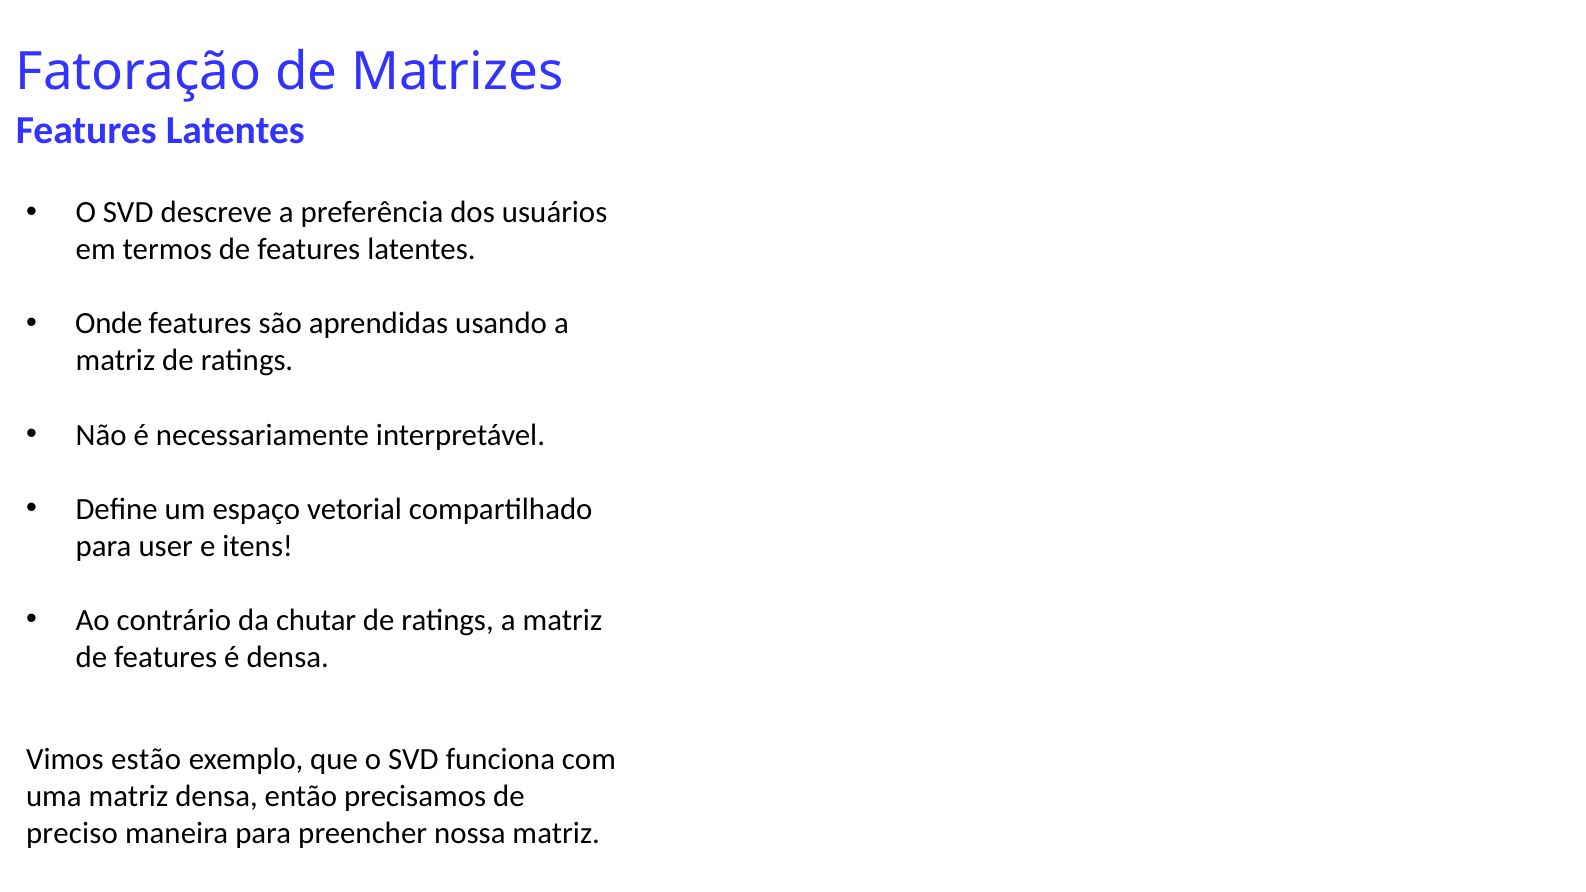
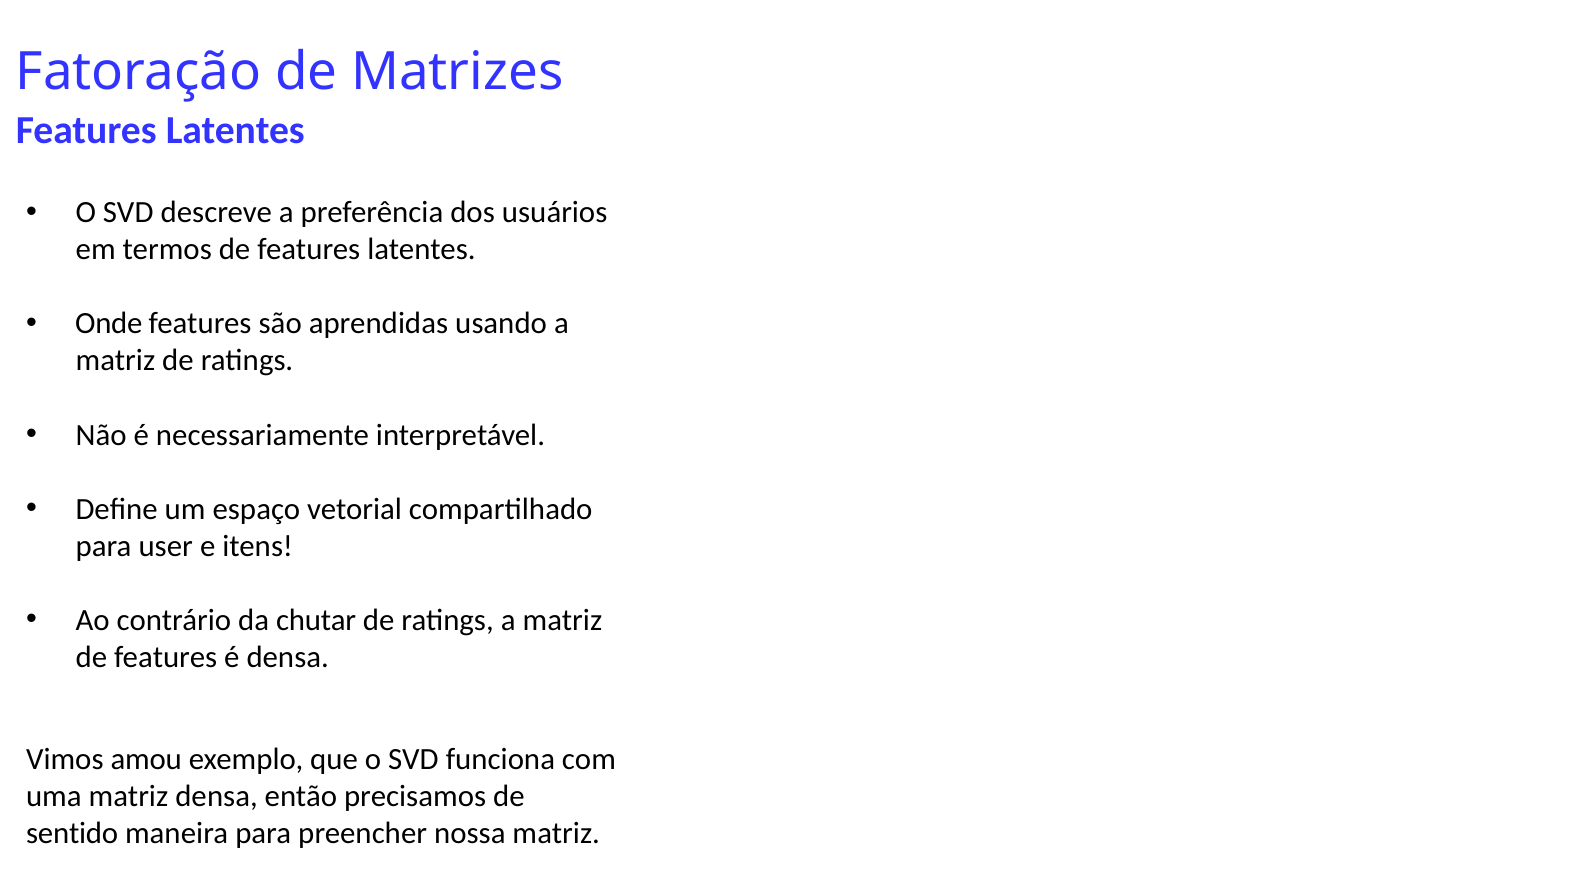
estão: estão -> amou (146, 760)
preciso: preciso -> sentido (72, 834)
